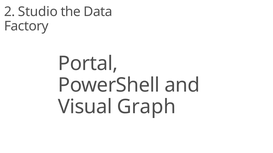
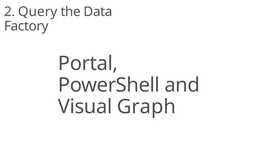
Studio: Studio -> Query (38, 12)
